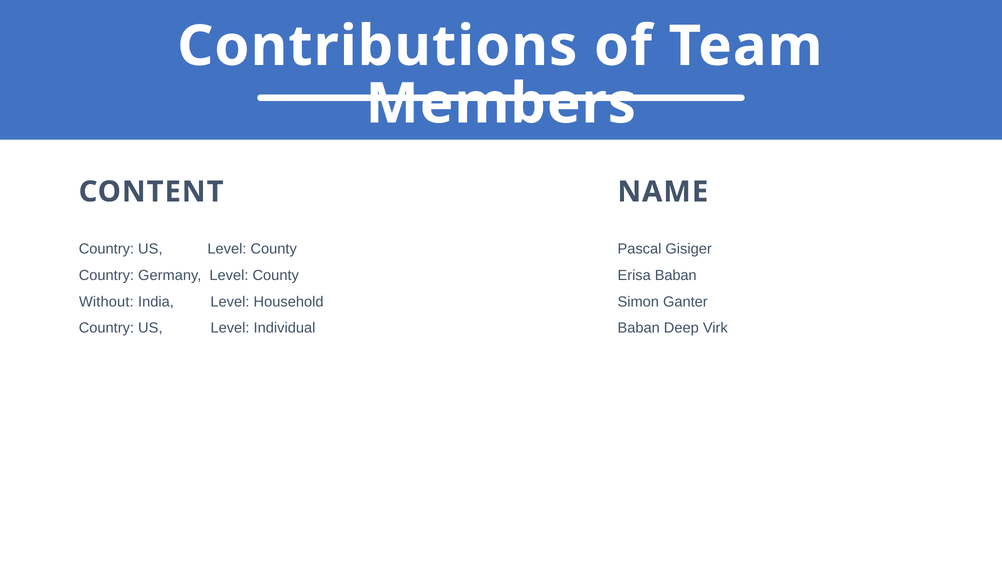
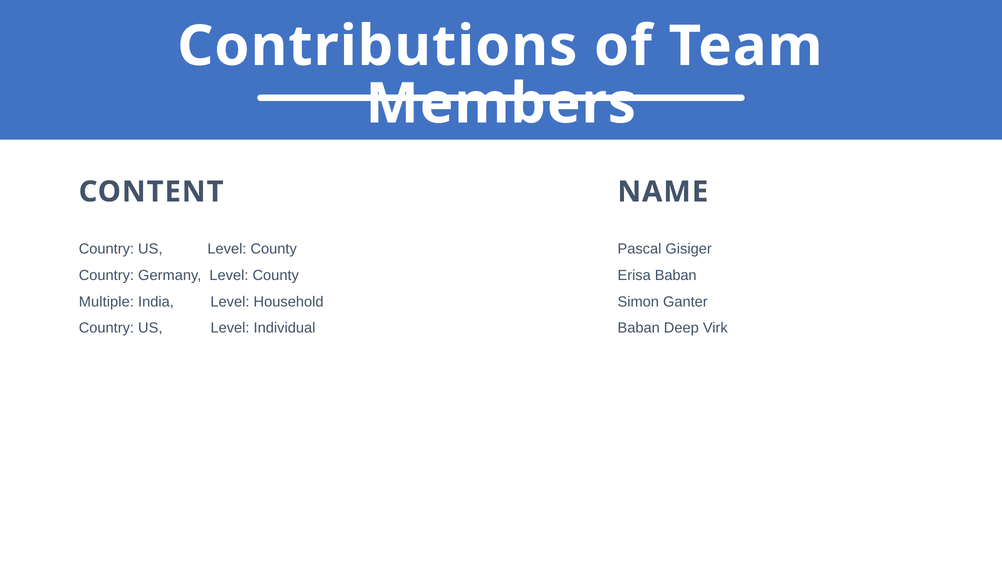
Without: Without -> Multiple (106, 302)
